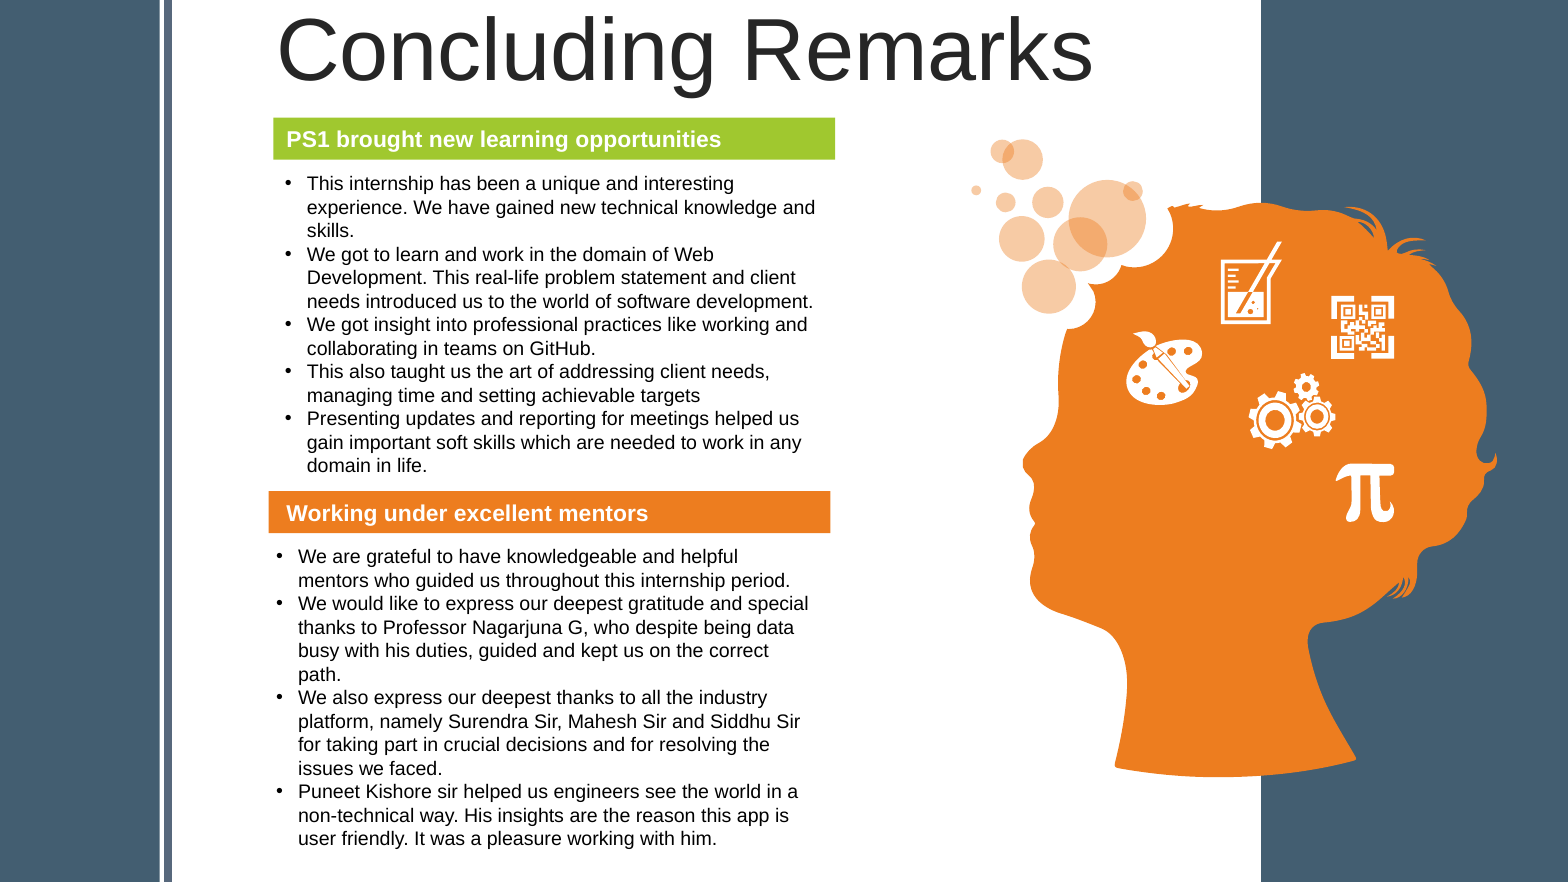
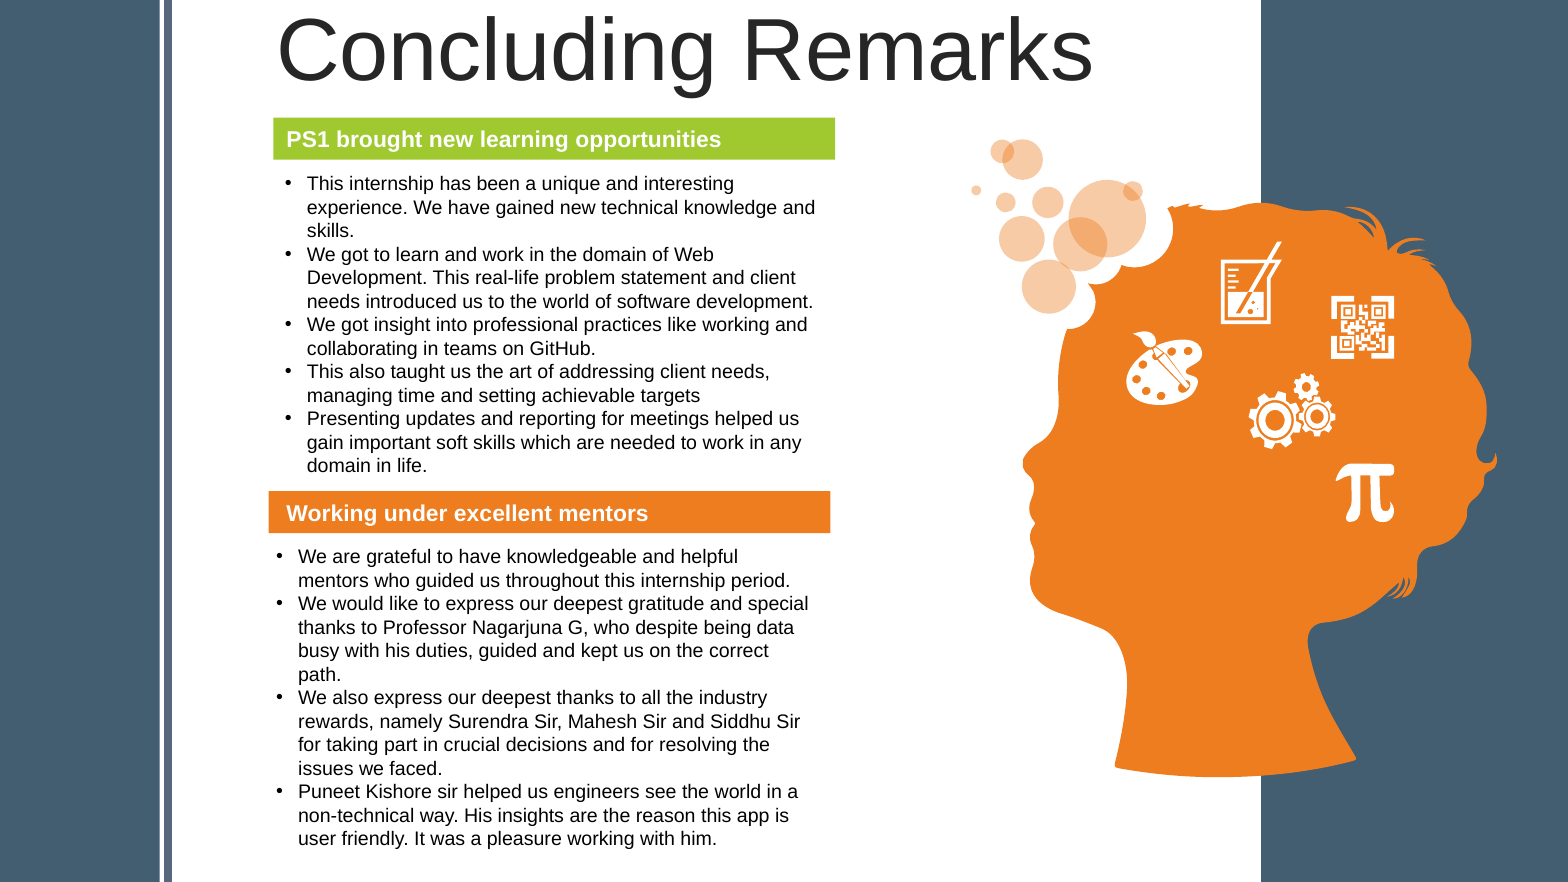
platform: platform -> rewards (336, 722)
